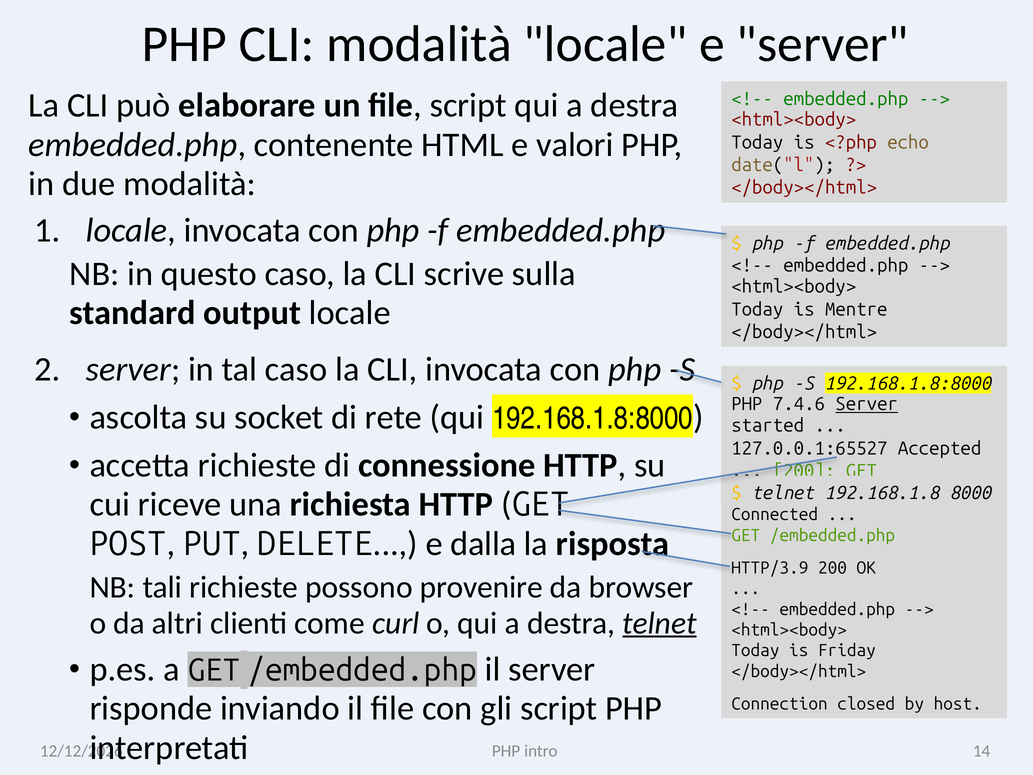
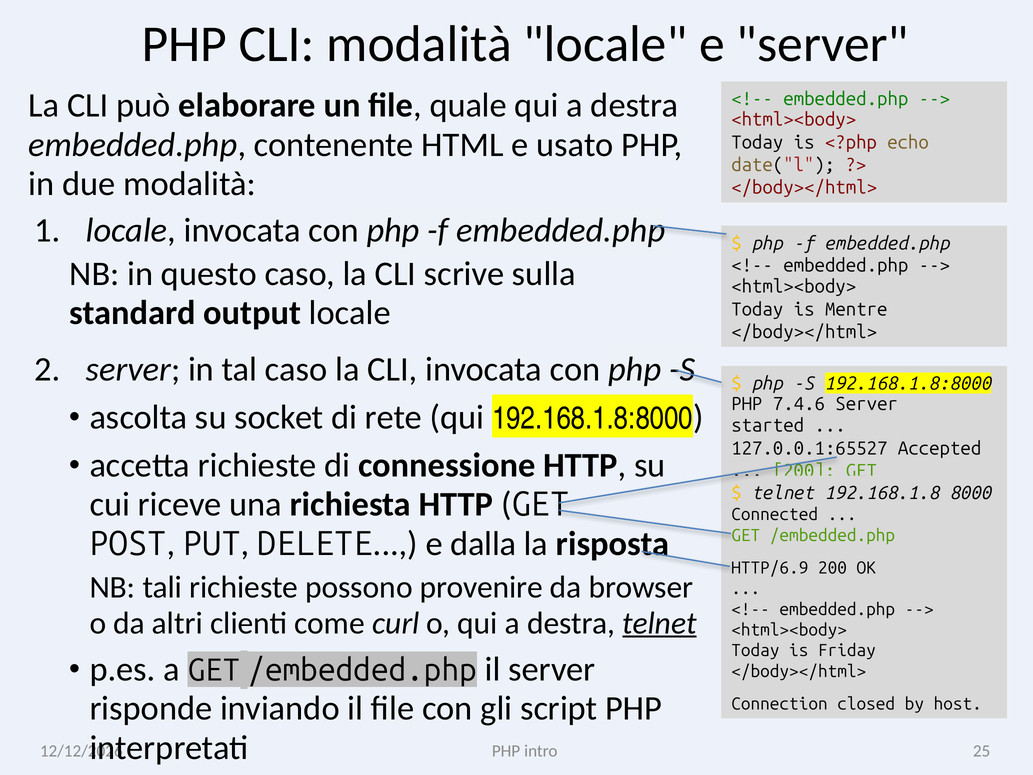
file script: script -> quale (468, 106)
valori: valori -> usato (575, 145)
Server underline: present -> none (867, 404)
HTTP/3.9: HTTP/3.9 -> HTTP/6.9 (770, 568)
14: 14 -> 25 (982, 751)
